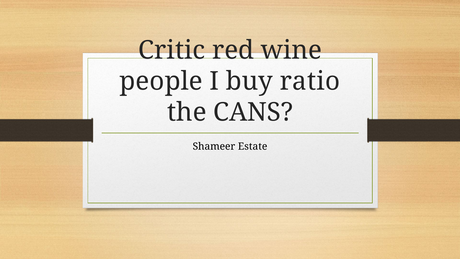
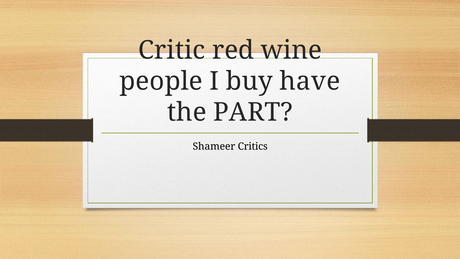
ratio: ratio -> have (310, 81)
CANS: CANS -> PART (253, 112)
Estate: Estate -> Critics (253, 146)
